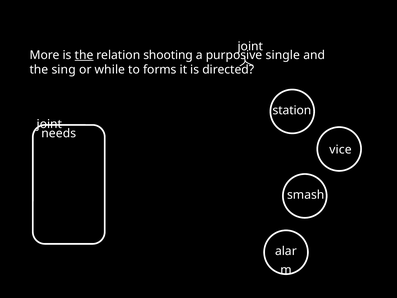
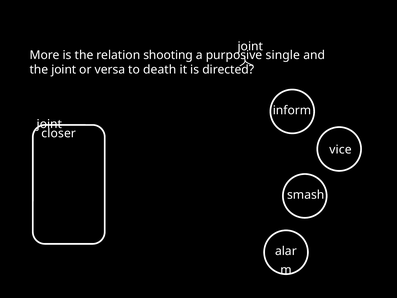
the underline: present -> none (84, 55)
the sing: sing -> joint (64, 70)
while: while -> versa (110, 70)
forms: forms -> death (160, 70)
station: station -> inform (292, 110)
needs: needs -> closer (59, 133)
